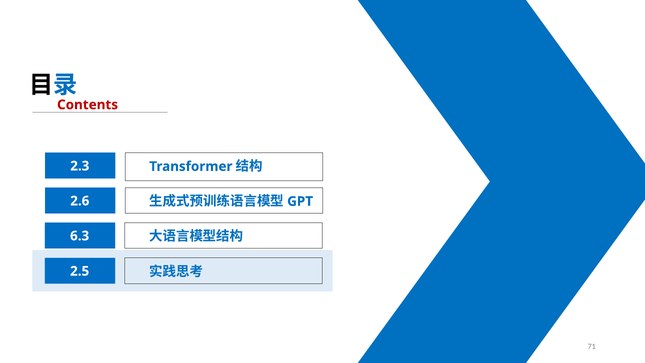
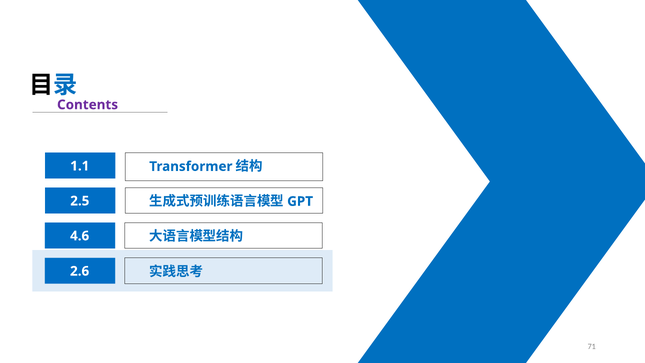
Contents colour: red -> purple (88, 105)
2.3: 2.3 -> 1.1 (80, 166)
2.6: 2.6 -> 2.5 (80, 201)
6.3: 6.3 -> 4.6 (80, 236)
2.5: 2.5 -> 2.6 (80, 271)
